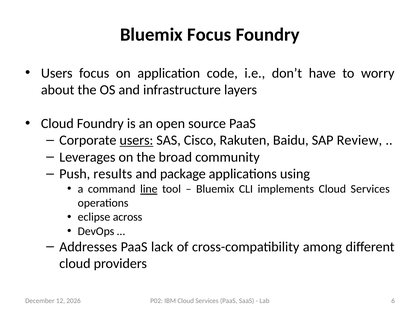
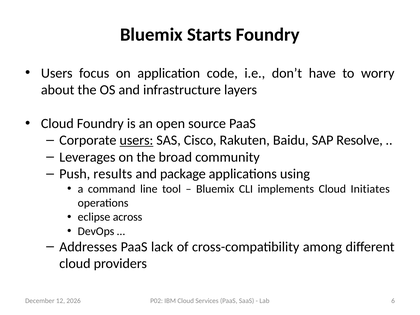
Bluemix Focus: Focus -> Starts (209, 35)
Review: Review -> Resolve (360, 140)
line underline: present -> none (149, 189)
implements Cloud Services: Services -> Initiates (370, 189)
